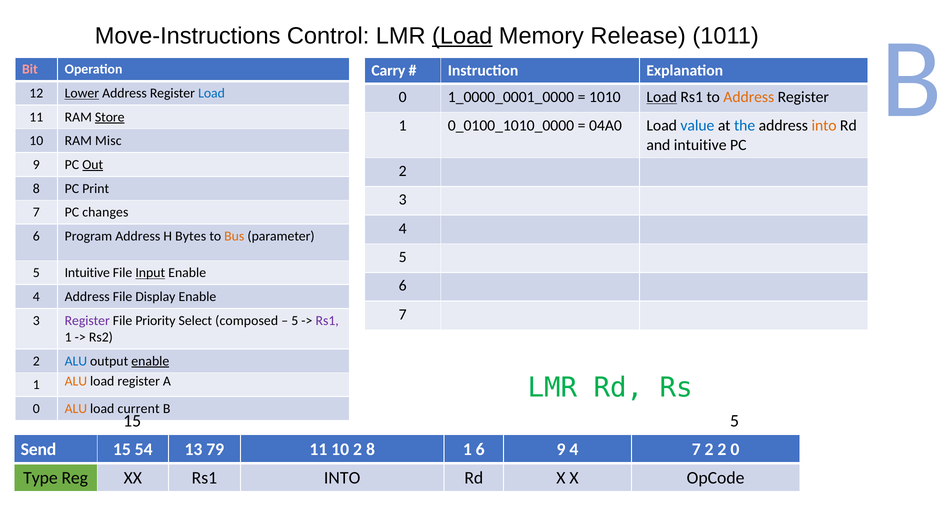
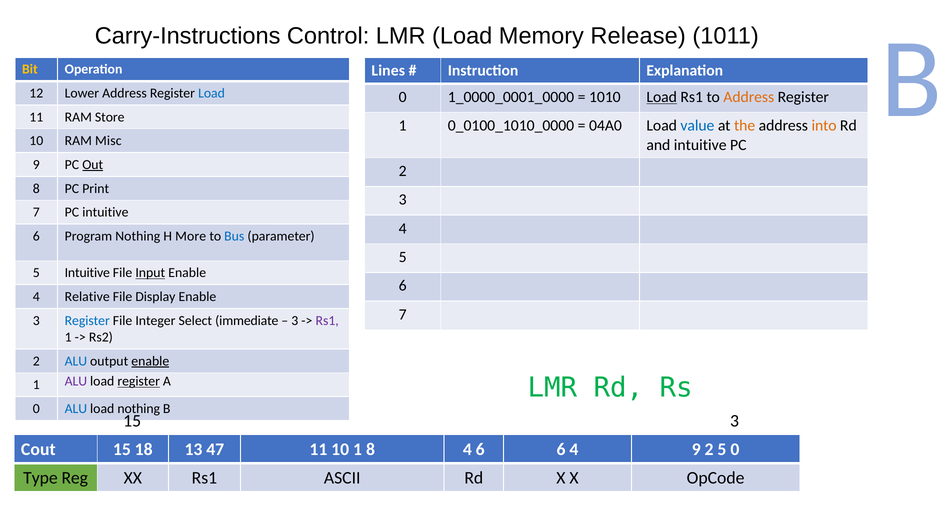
Move-Instructions: Move-Instructions -> Carry-Instructions (188, 36)
Load underline: present -> none (462, 36)
Bit colour: pink -> yellow (30, 69)
Carry: Carry -> Lines (388, 71)
Lower underline: present -> none (82, 93)
Store underline: present -> none (110, 117)
the colour: blue -> orange (745, 126)
PC changes: changes -> intuitive (105, 212)
Program Address: Address -> Nothing (138, 236)
Bytes: Bytes -> More (191, 236)
Bus colour: orange -> blue (234, 236)
4 Address: Address -> Relative (87, 297)
Register colour: purple -> blue (87, 320)
Priority: Priority -> Integer (155, 320)
composed: composed -> immediate (247, 320)
5: 5 -> 3 (295, 320)
ALU colour: orange -> purple (76, 381)
register underline: none -> present (139, 381)
ALU colour: orange -> blue (76, 409)
load current: current -> nothing (139, 409)
15 5: 5 -> 3 (735, 421)
Send: Send -> Cout (38, 449)
54: 54 -> 18 (144, 449)
79: 79 -> 47 (215, 449)
10 2: 2 -> 1 (358, 449)
8 1: 1 -> 4 (467, 449)
6 9: 9 -> 6 (561, 449)
4 7: 7 -> 9 (696, 449)
2 2: 2 -> 5 (722, 449)
Rs1 INTO: INTO -> ASCII (342, 478)
